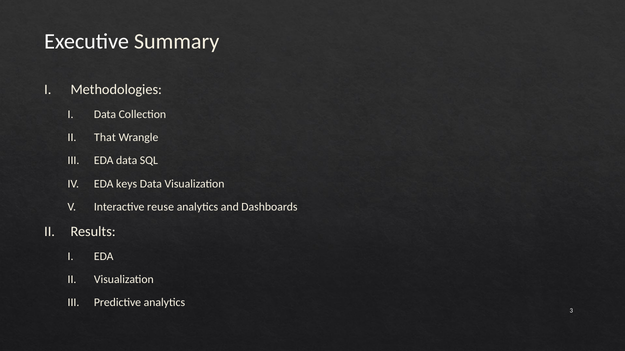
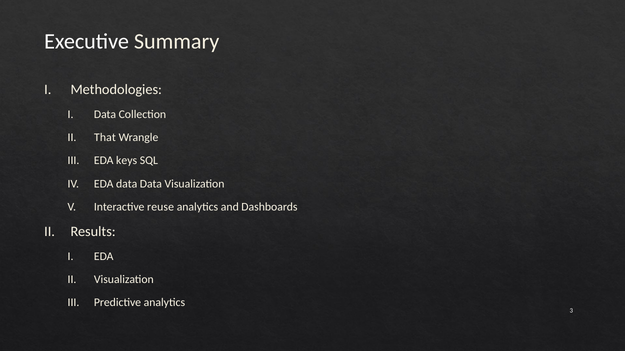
EDA data: data -> keys (127, 161)
EDA keys: keys -> data (127, 184)
